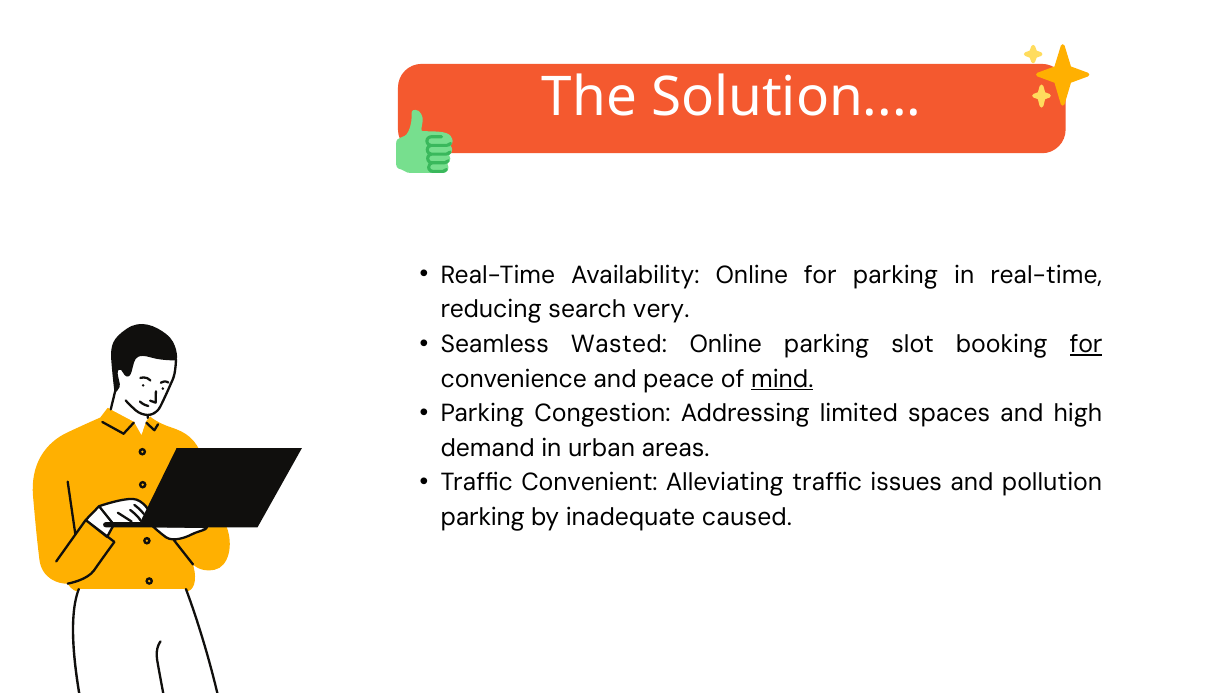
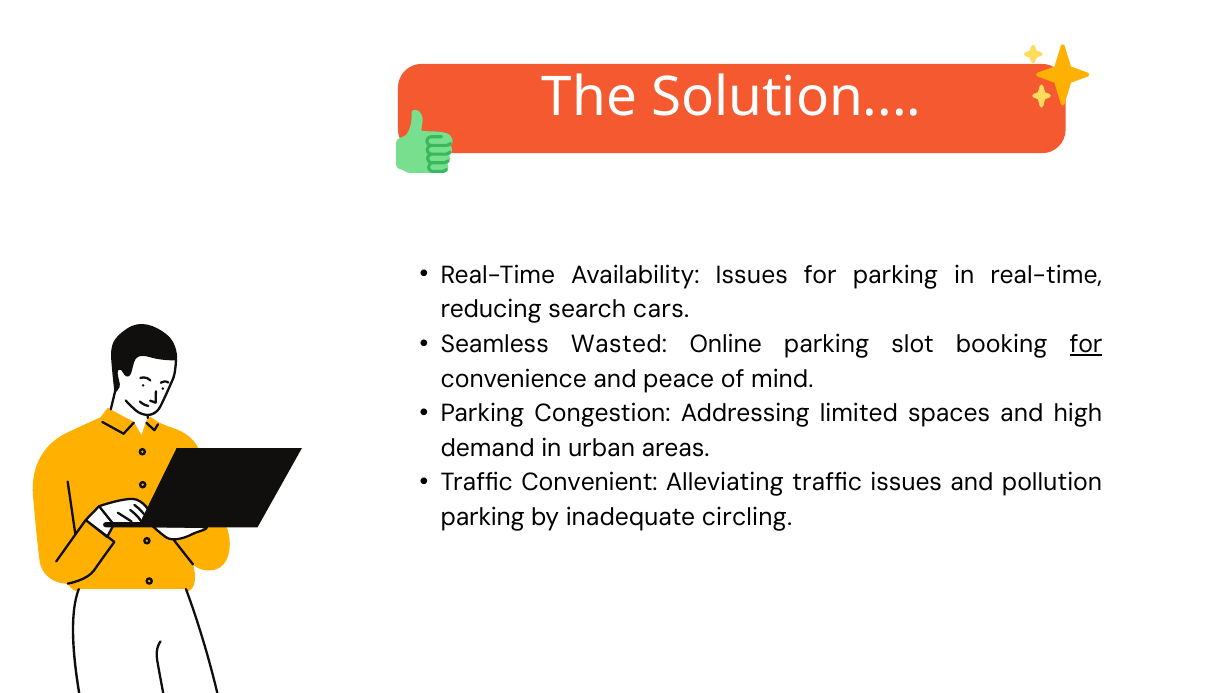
Availability Online: Online -> Issues (752, 275)
very: very -> cars (661, 310)
mind underline: present -> none (782, 379)
caused: caused -> circling (747, 517)
